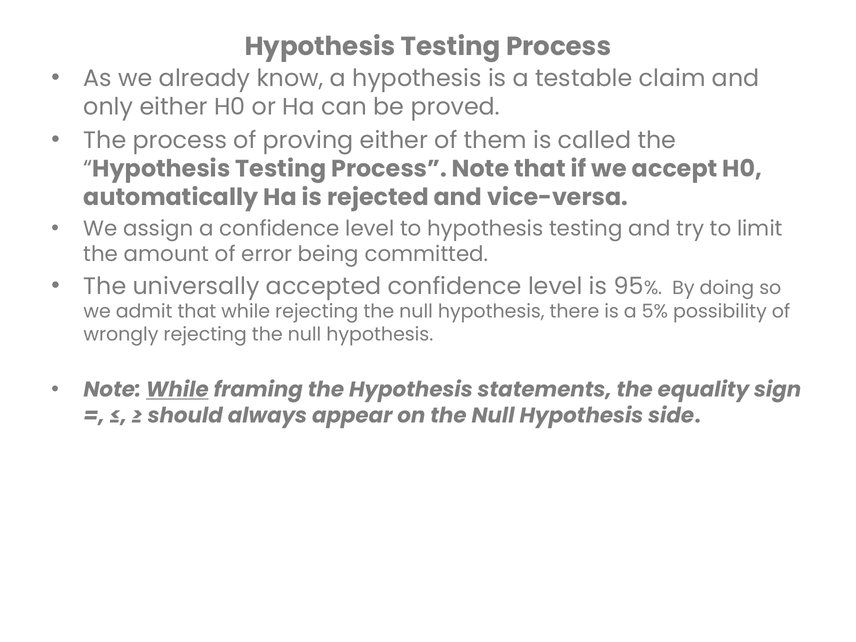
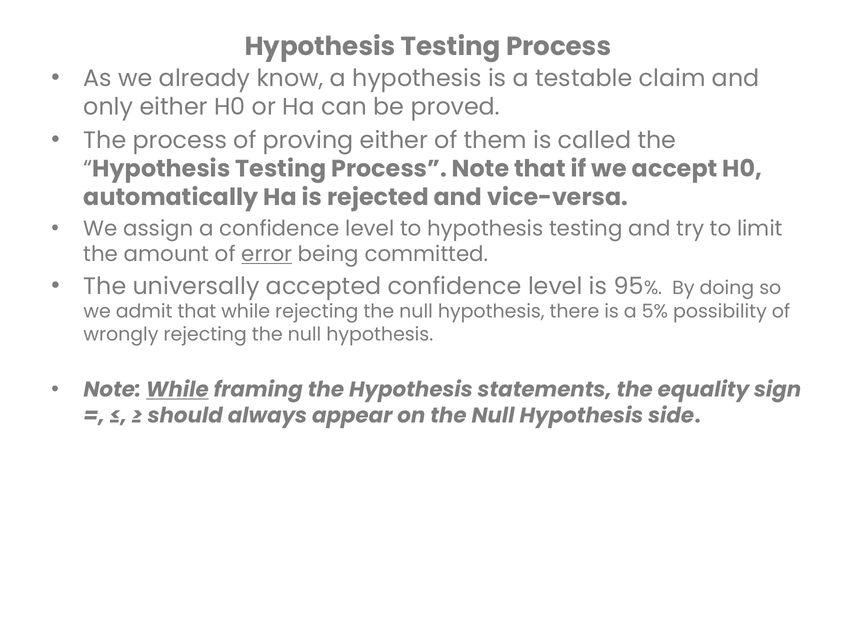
error underline: none -> present (267, 254)
